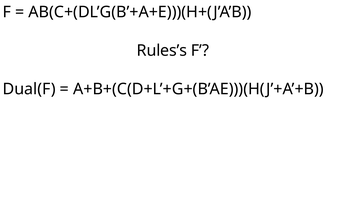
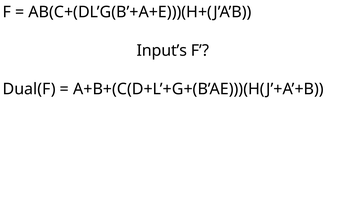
Rules’s: Rules’s -> Input’s (162, 51)
